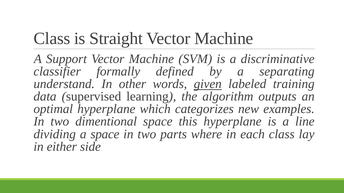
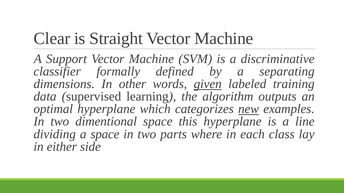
Class: Class -> Clear (52, 39)
understand: understand -> dimensions (64, 84)
new underline: none -> present (249, 109)
